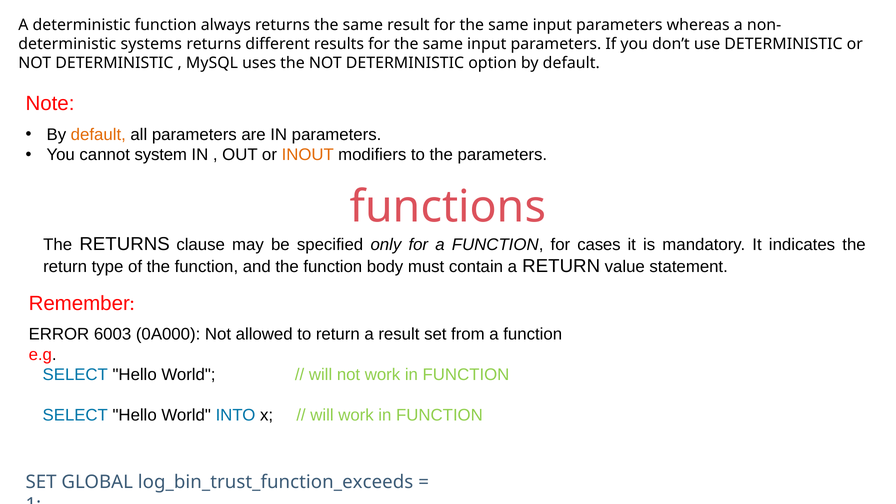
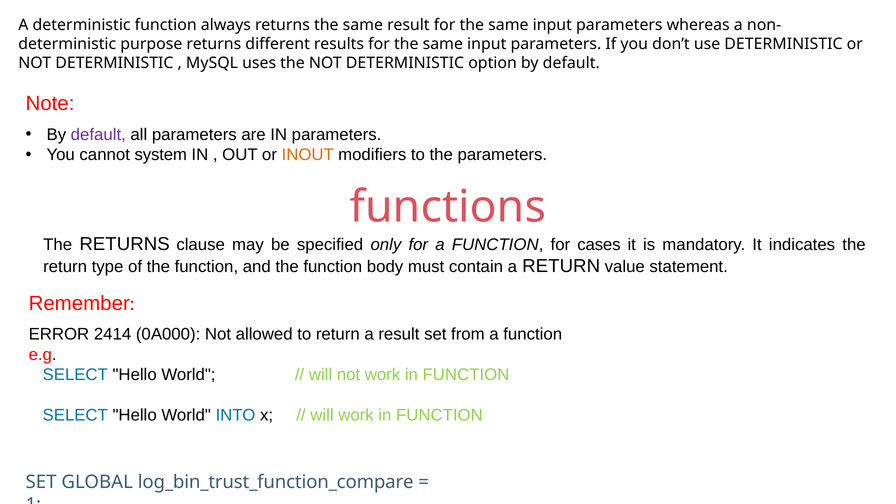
systems: systems -> purpose (151, 44)
default colour: orange -> purple (98, 135)
6003: 6003 -> 2414 (113, 334)
log_bin_trust_function_exceeds: log_bin_trust_function_exceeds -> log_bin_trust_function_compare (276, 482)
